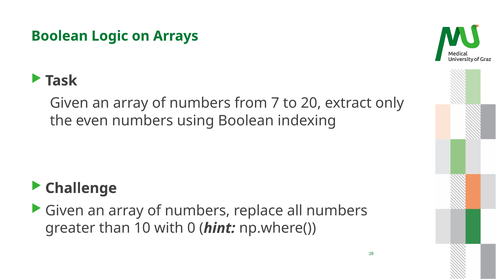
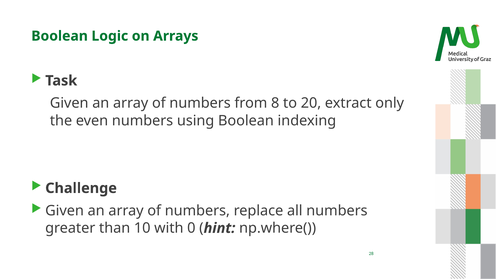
7: 7 -> 8 (275, 103)
